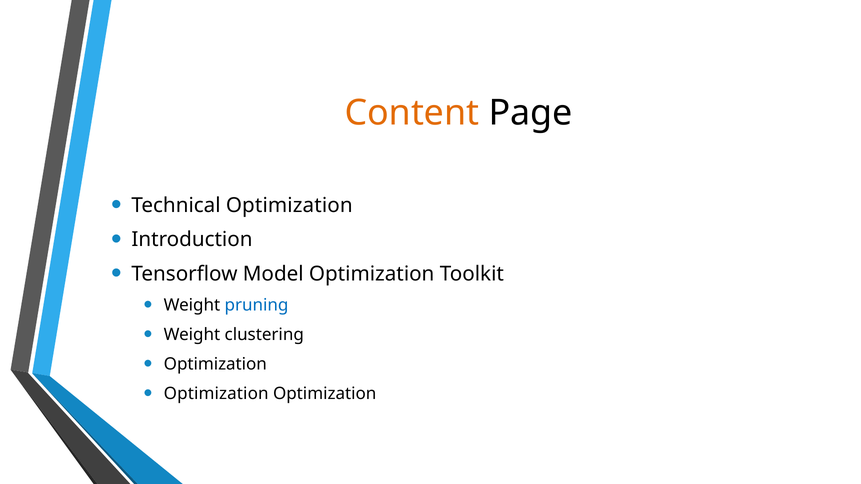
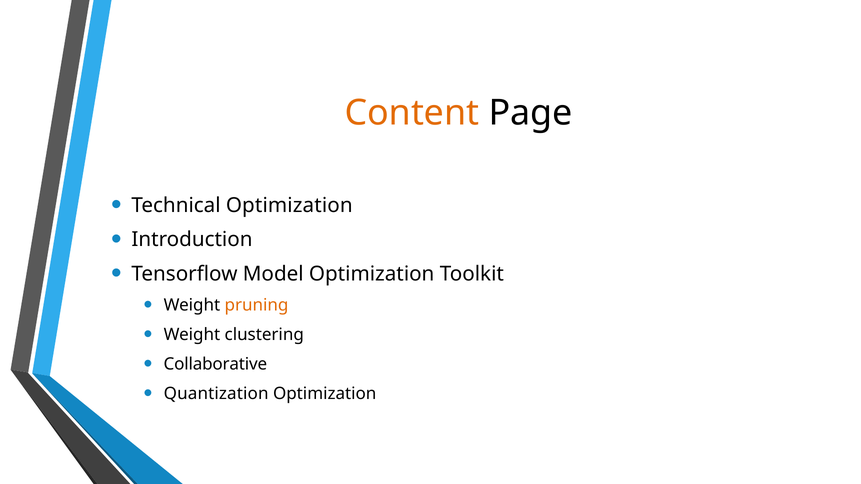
pruning colour: blue -> orange (257, 306)
Optimization: Optimization -> Collaborative (215, 364)
Optimization: Optimization -> Quantization (216, 394)
